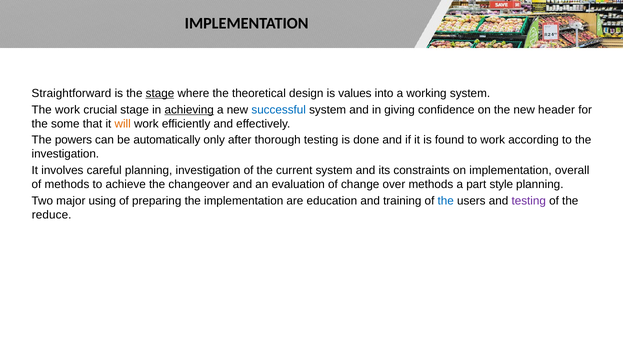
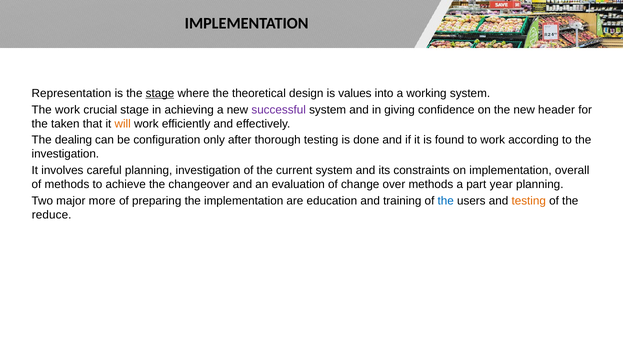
Straightforward: Straightforward -> Representation (71, 93)
achieving underline: present -> none (189, 110)
successful colour: blue -> purple (279, 110)
some: some -> taken (65, 124)
powers: powers -> dealing (73, 140)
automatically: automatically -> configuration (167, 140)
style: style -> year (501, 185)
using: using -> more (102, 201)
testing colour: purple -> orange (529, 201)
